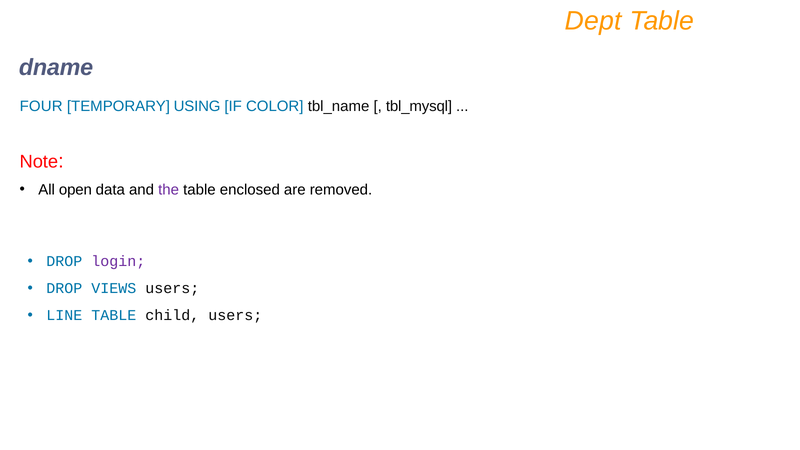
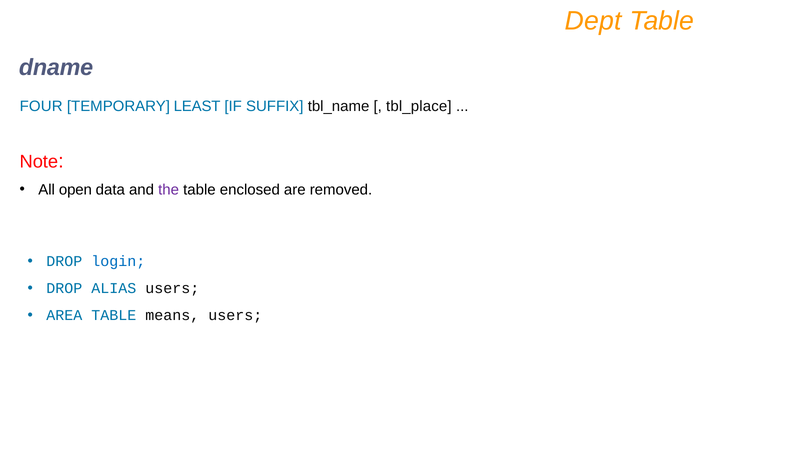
USING: USING -> LEAST (197, 106)
COLOR: COLOR -> SUFFIX (275, 106)
tbl_mysql: tbl_mysql -> tbl_place (419, 106)
login colour: purple -> blue (118, 261)
VIEWS: VIEWS -> ALIAS (114, 288)
LINE: LINE -> AREA (64, 315)
child: child -> means (172, 315)
